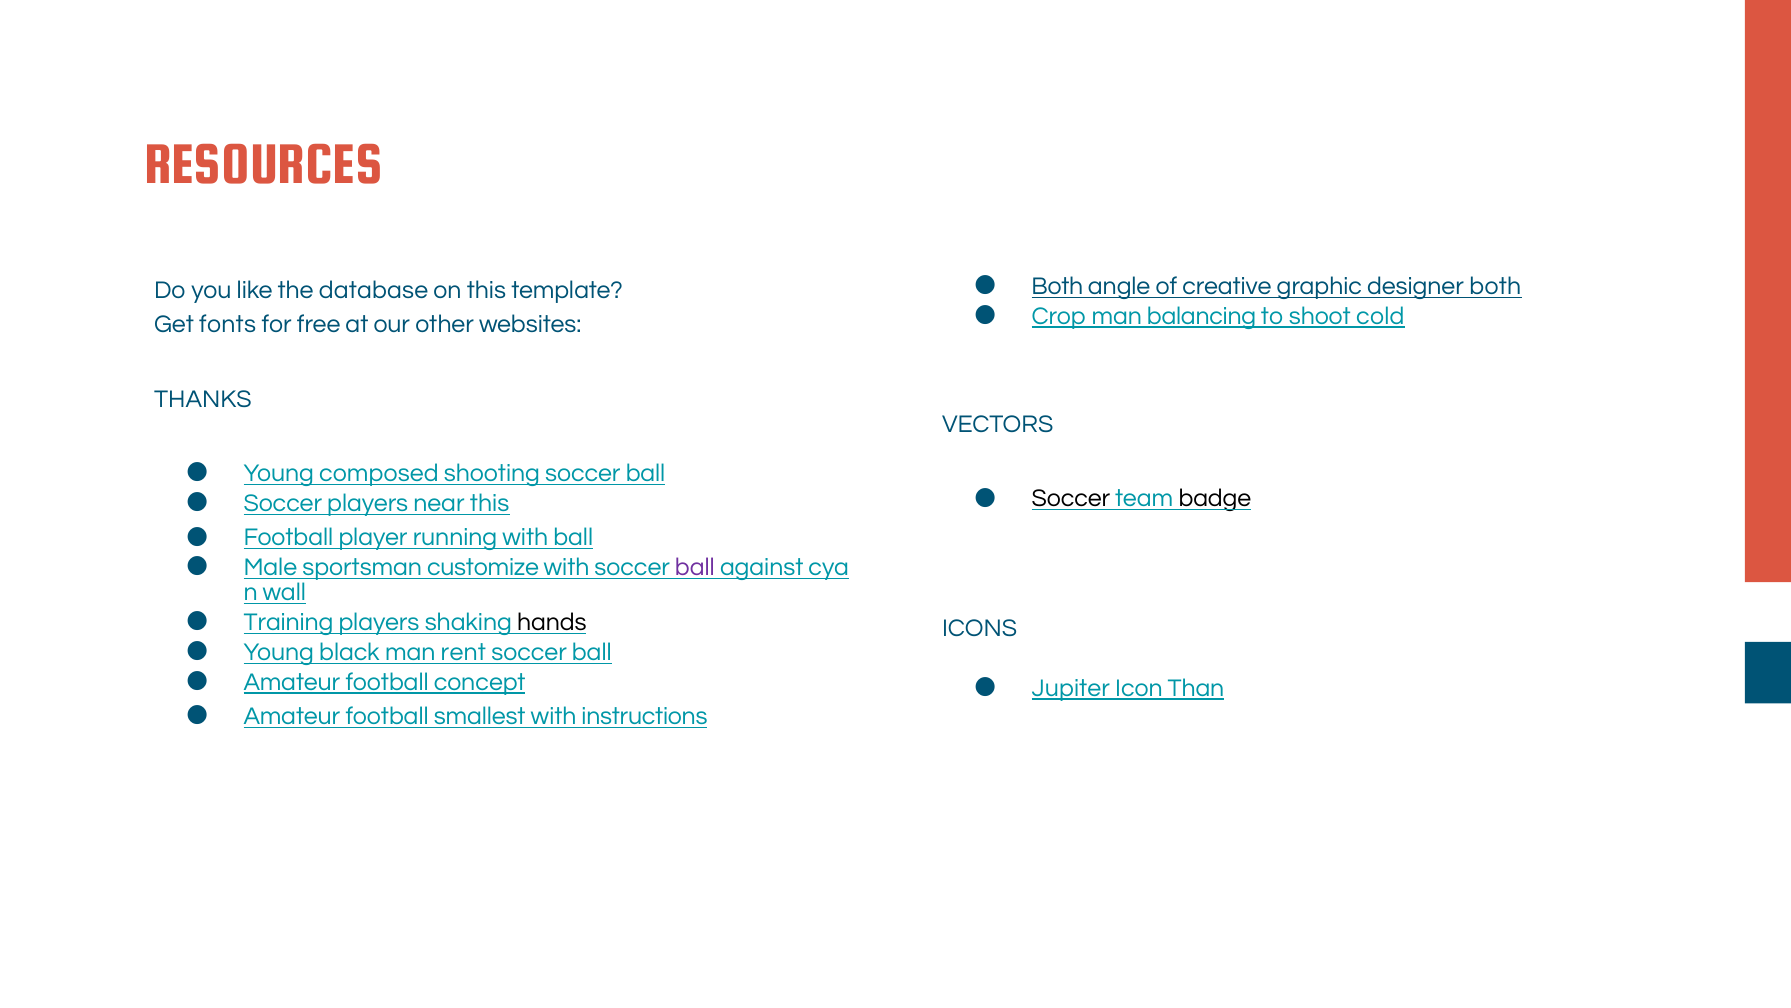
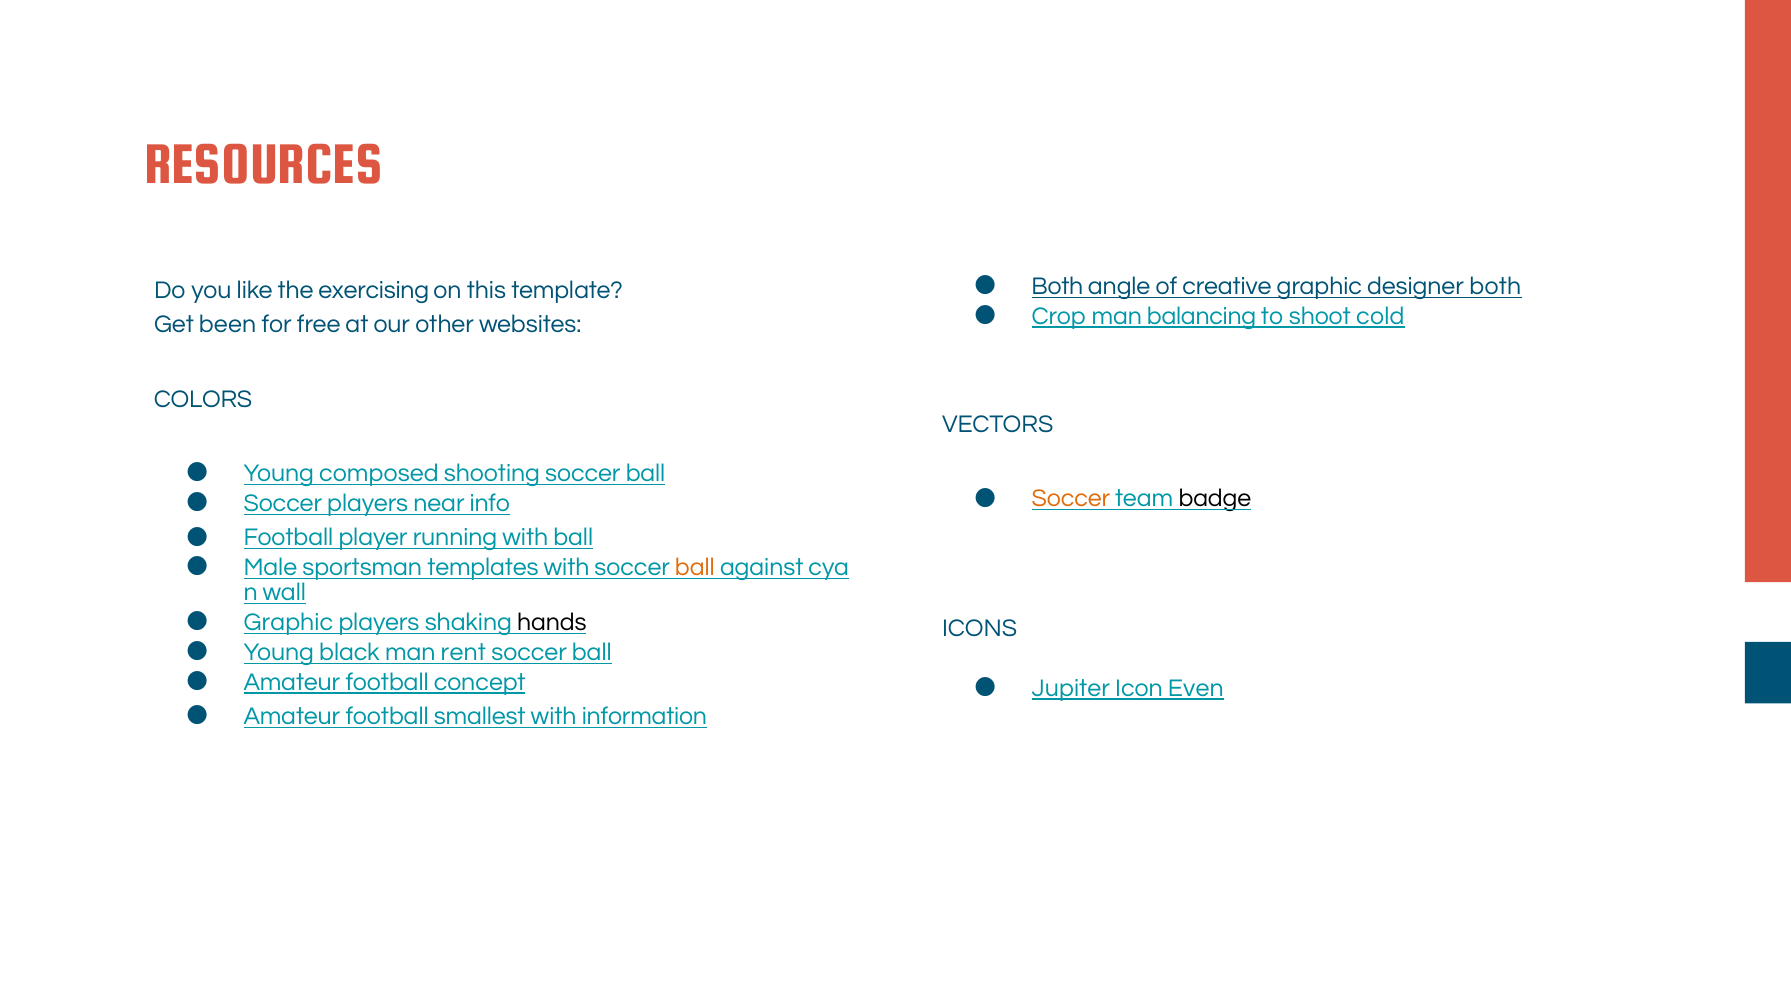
database: database -> exercising (374, 290)
fonts: fonts -> been (228, 325)
THANKS: THANKS -> COLORS (203, 399)
Soccer colour: black -> orange (1071, 498)
near this: this -> info (490, 503)
customize: customize -> templates (483, 567)
ball colour: purple -> orange (695, 567)
Training: Training -> Graphic (288, 622)
Than: Than -> Even (1196, 688)
instructions: instructions -> information (644, 716)
